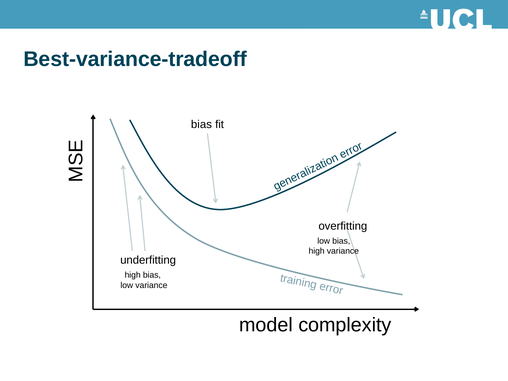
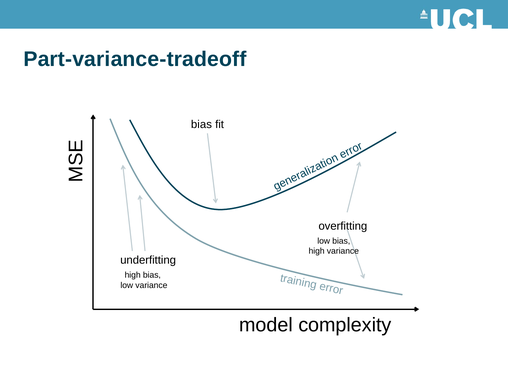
Best-variance-tradeoff: Best-variance-tradeoff -> Part-variance-tradeoff (135, 59)
